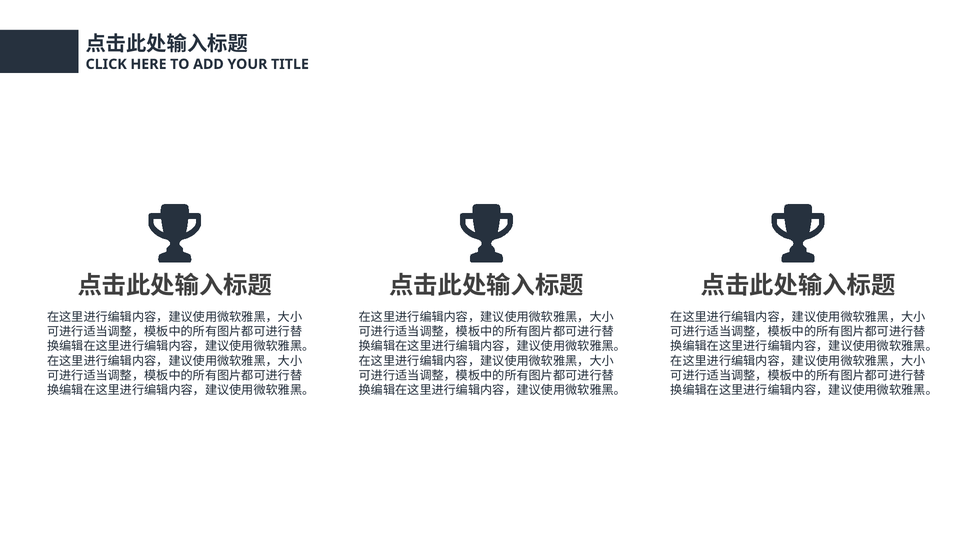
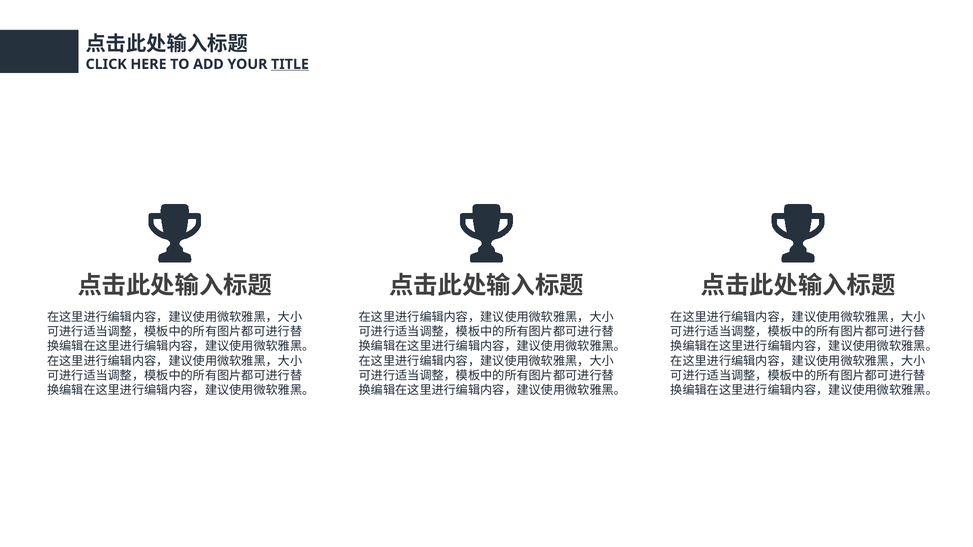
TITLE underline: none -> present (290, 64)
